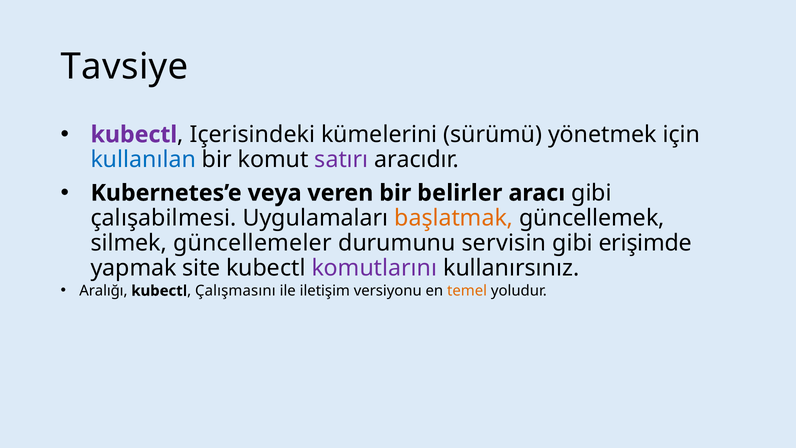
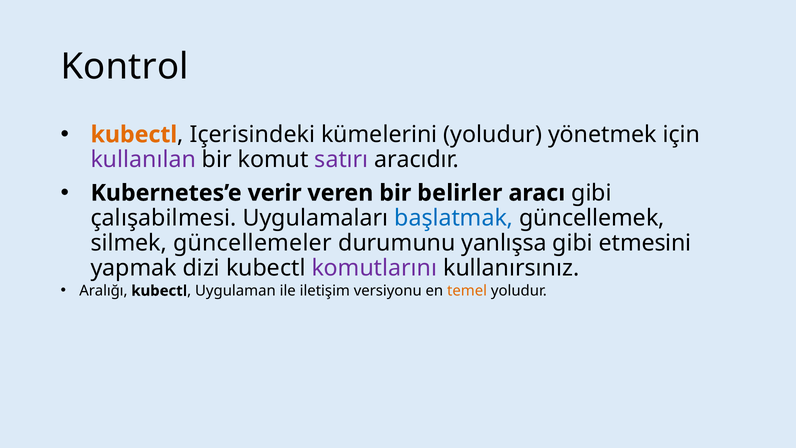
Tavsiye: Tavsiye -> Kontrol (125, 67)
kubectl colour: purple -> orange (134, 135)
kümelerini sürümü: sürümü -> yoludur (493, 135)
kullanılan colour: blue -> purple (143, 160)
veya: veya -> verir (275, 193)
başlatmak colour: orange -> blue (454, 218)
servisin: servisin -> yanlışsa (504, 243)
erişimde: erişimde -> etmesini (645, 243)
site: site -> dizi (201, 268)
Çalışmasını: Çalışmasını -> Uygulaman (235, 291)
